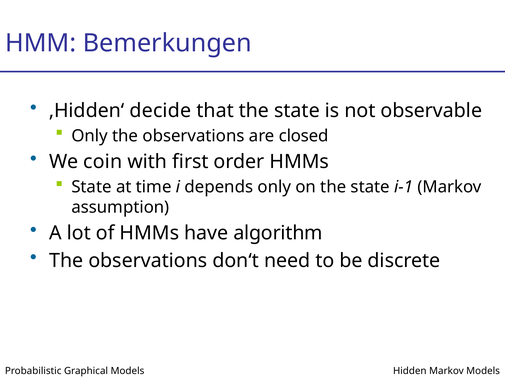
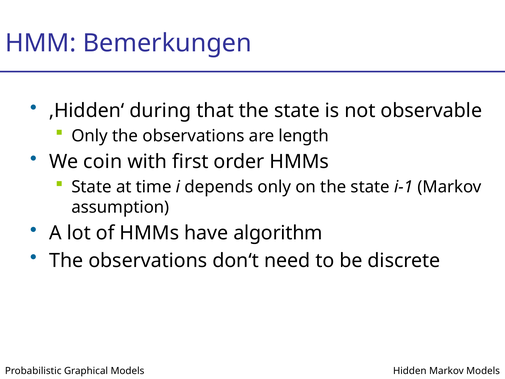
decide: decide -> during (160, 111)
closed: closed -> length (304, 136)
